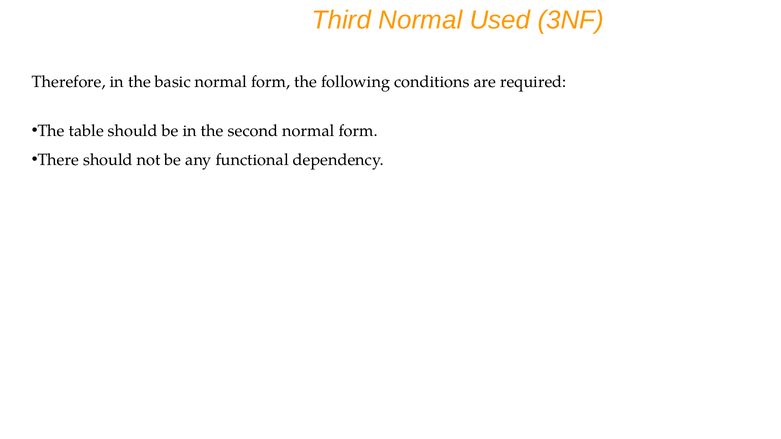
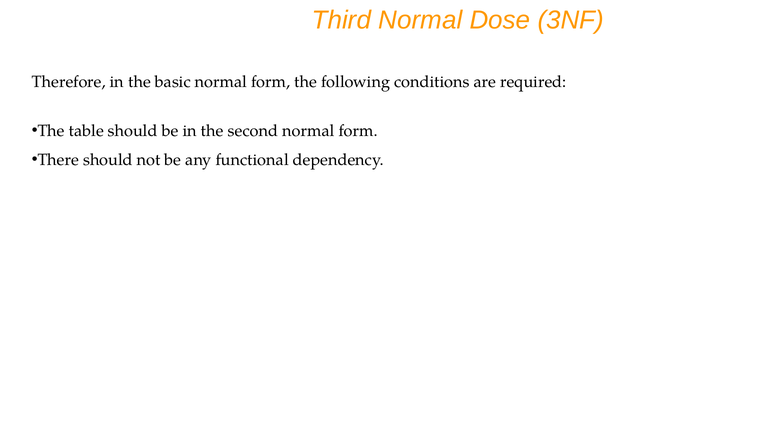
Used: Used -> Dose (500, 20)
